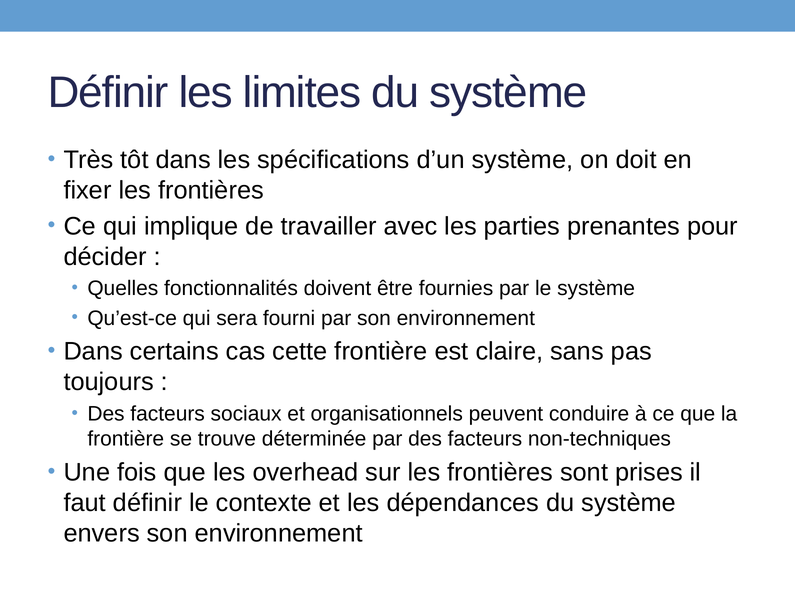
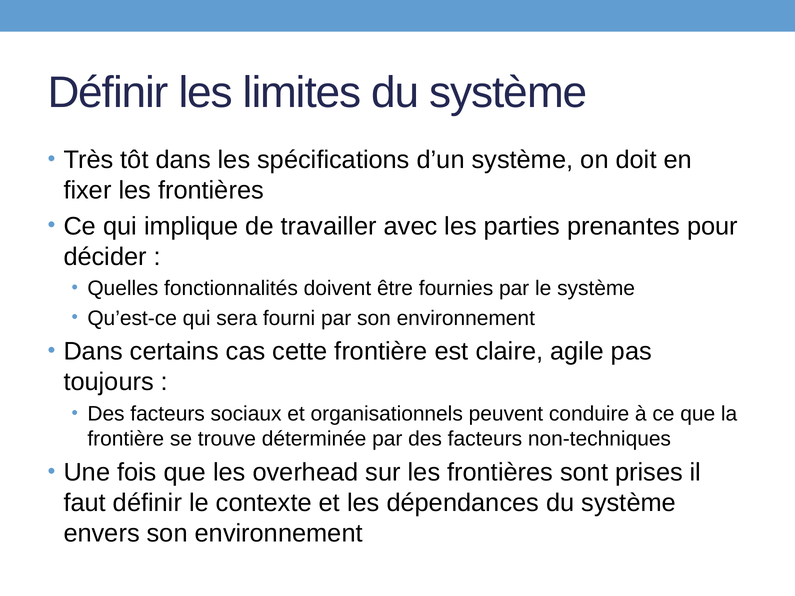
sans: sans -> agile (577, 352)
